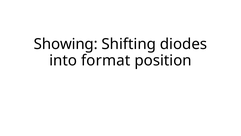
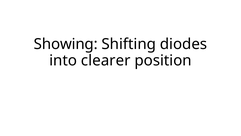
format: format -> clearer (106, 60)
